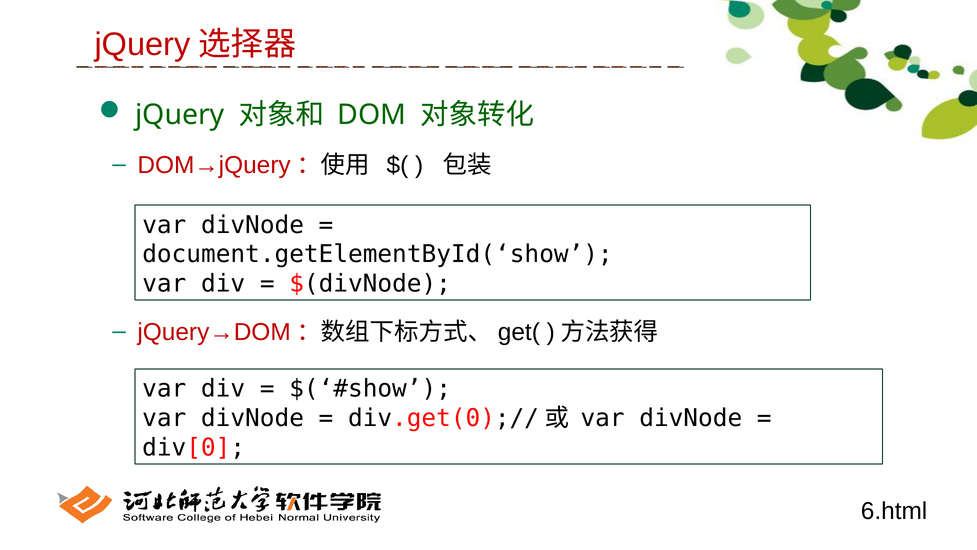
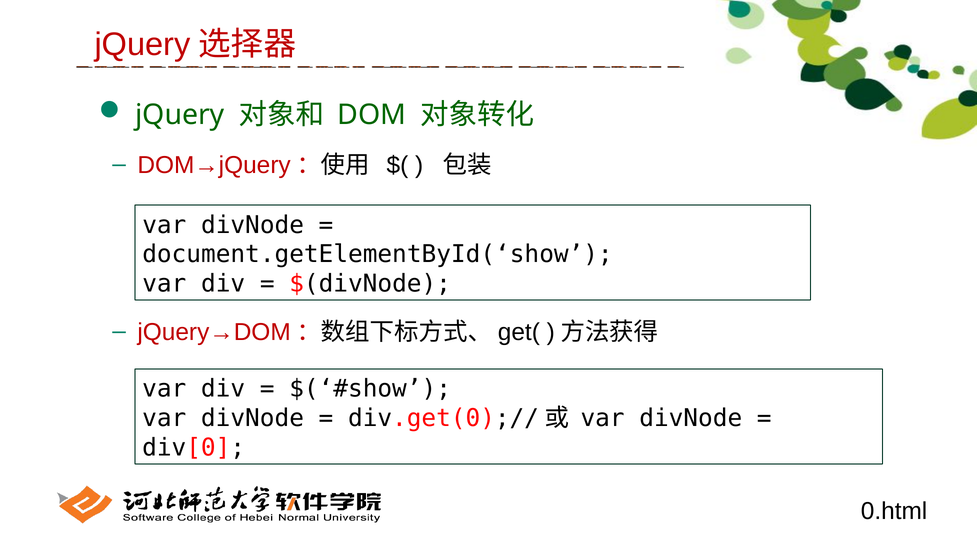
6.html: 6.html -> 0.html (894, 511)
